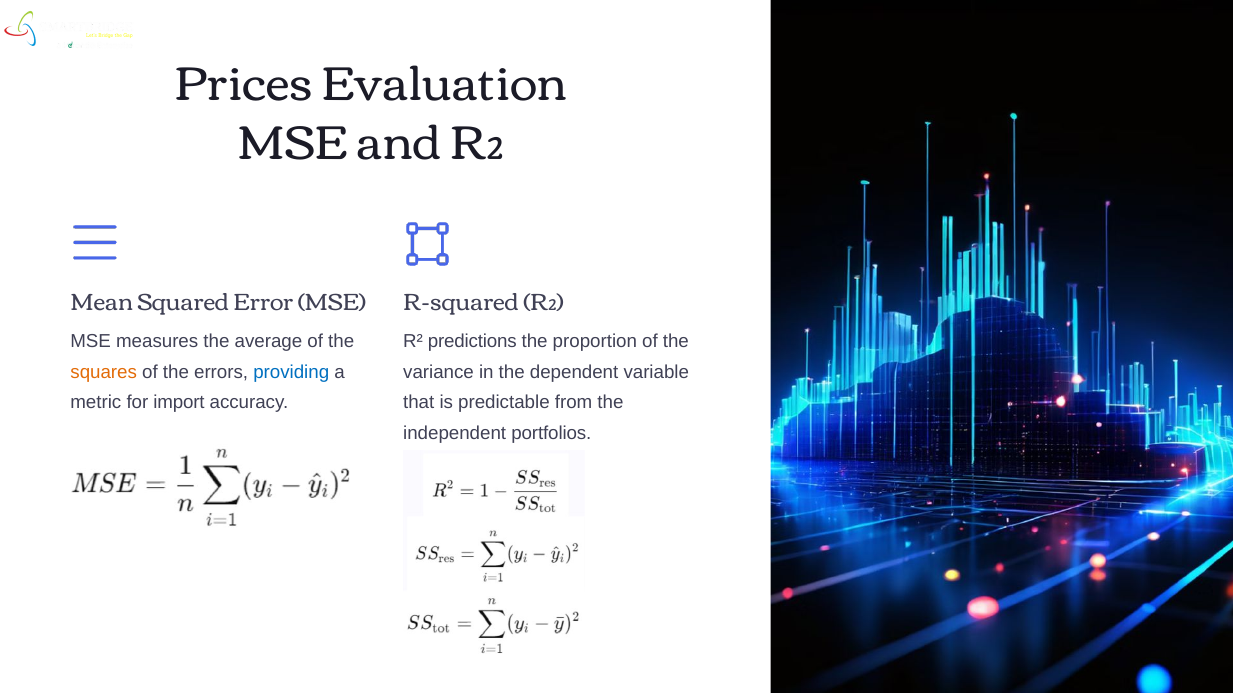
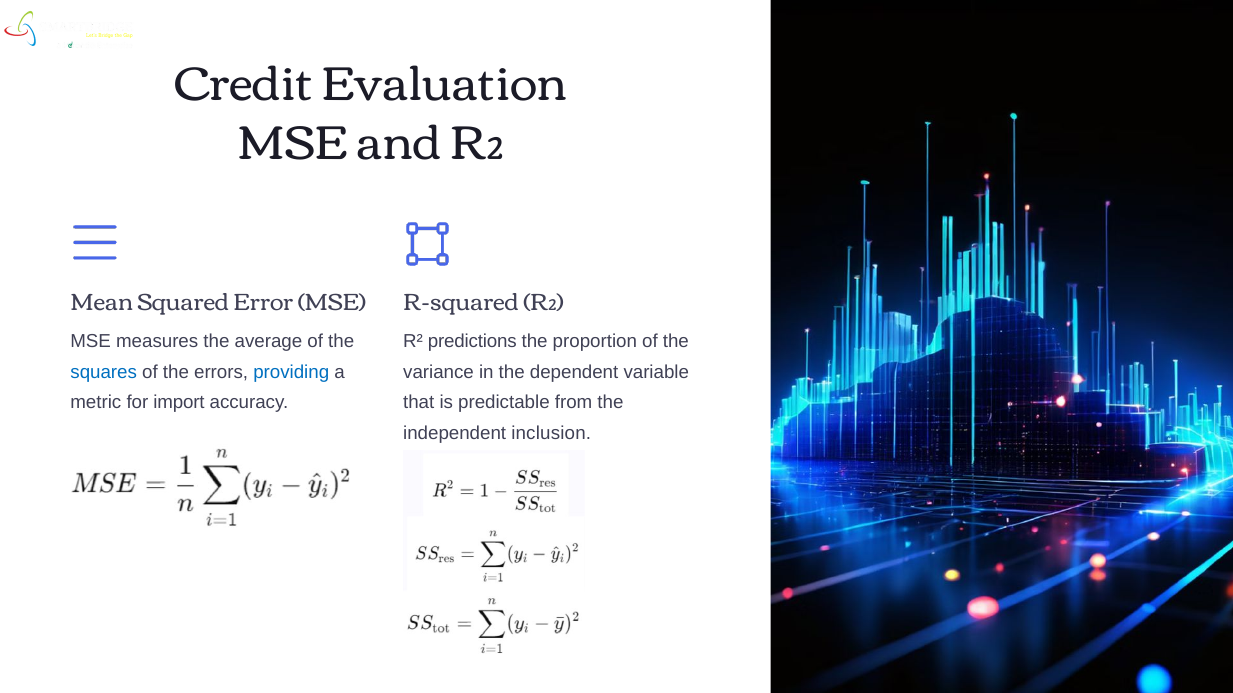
Prices: Prices -> Credit (244, 84)
squares colour: orange -> blue (104, 372)
portfolios: portfolios -> inclusion (551, 433)
